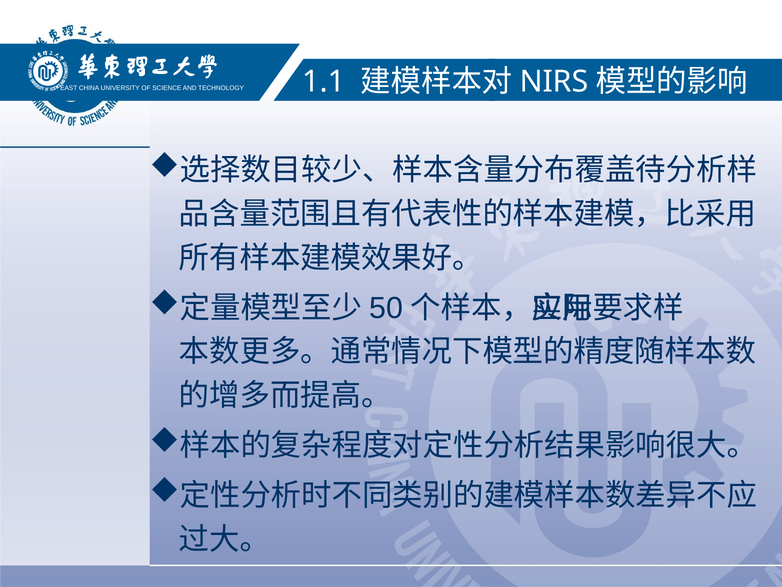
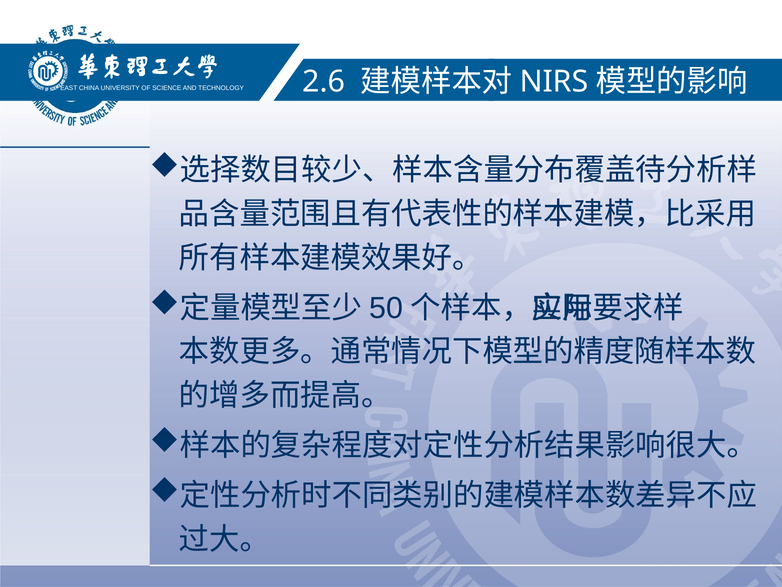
1.1: 1.1 -> 2.6 (324, 82)
